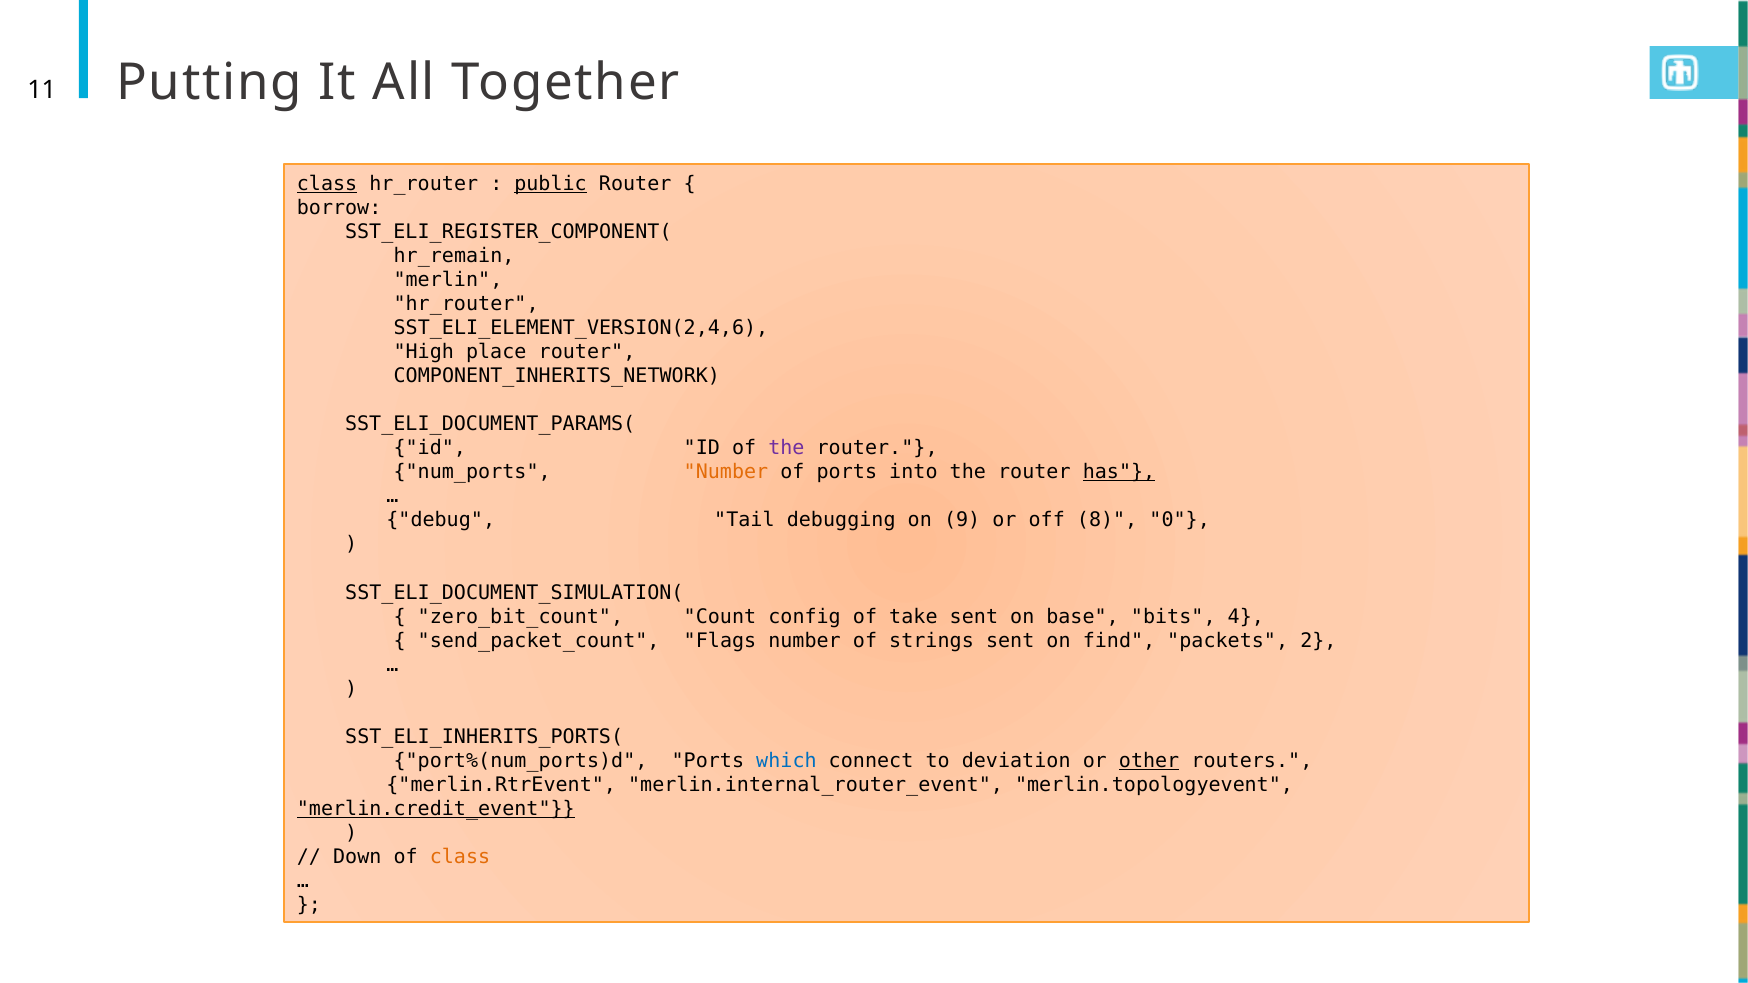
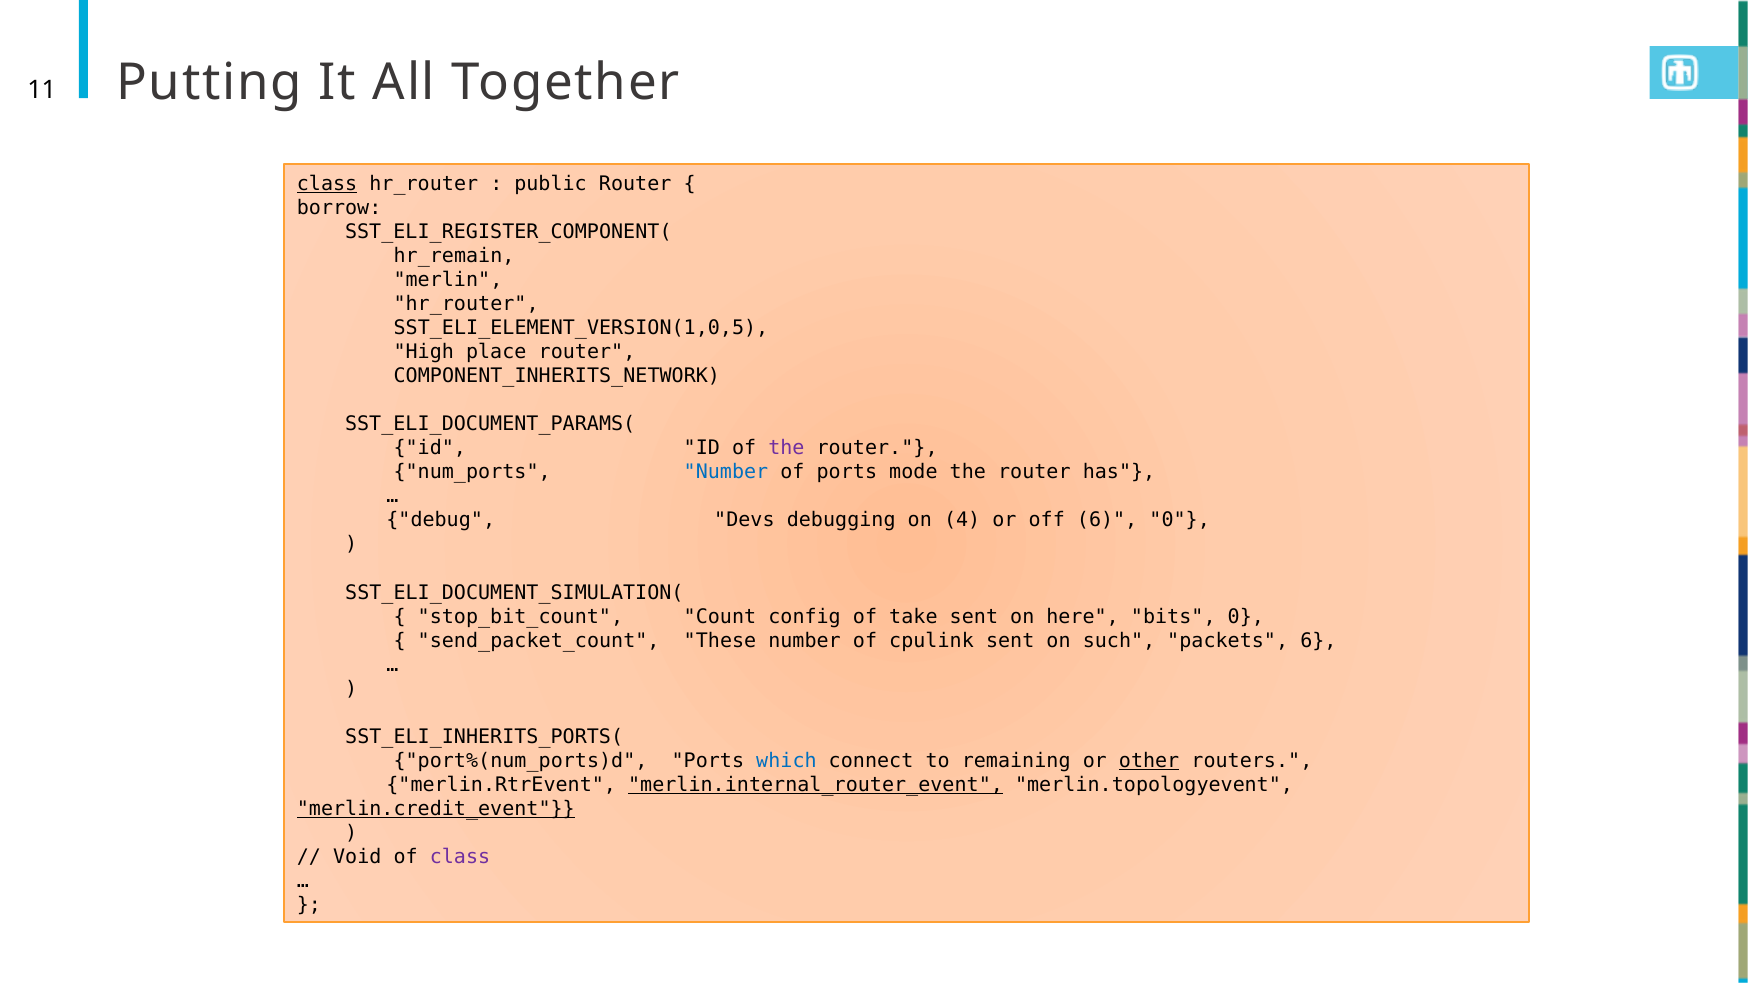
public underline: present -> none (551, 184)
SST_ELI_ELEMENT_VERSION(2,4,6: SST_ELI_ELEMENT_VERSION(2,4,6 -> SST_ELI_ELEMENT_VERSION(1,0,5 (581, 328)
Number colour: orange -> blue (726, 472)
into: into -> mode (913, 472)
has underline: present -> none (1119, 472)
Tail: Tail -> Devs (744, 520)
9: 9 -> 4 (962, 520)
off 8: 8 -> 6 (1107, 520)
zero_bit_count: zero_bit_count -> stop_bit_count (520, 617)
base: base -> here (1083, 617)
bits 4: 4 -> 0 (1246, 617)
Flags: Flags -> These (720, 641)
strings: strings -> cpulink (931, 641)
find: find -> such (1119, 641)
packets 2: 2 -> 6 (1318, 641)
deviation: deviation -> remaining (1016, 761)
merlin.internal_router_event underline: none -> present (816, 785)
Down: Down -> Void (357, 857)
class colour: orange -> purple (460, 857)
